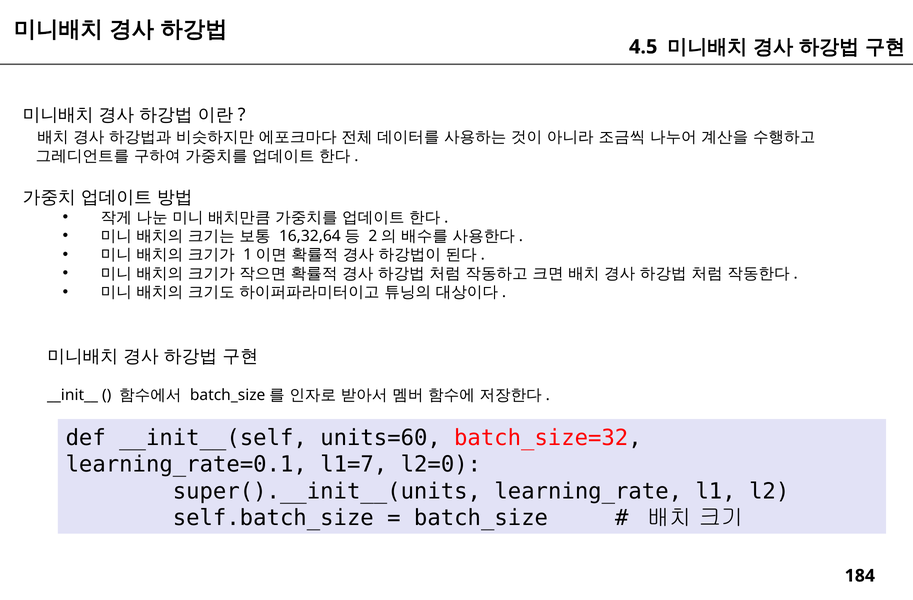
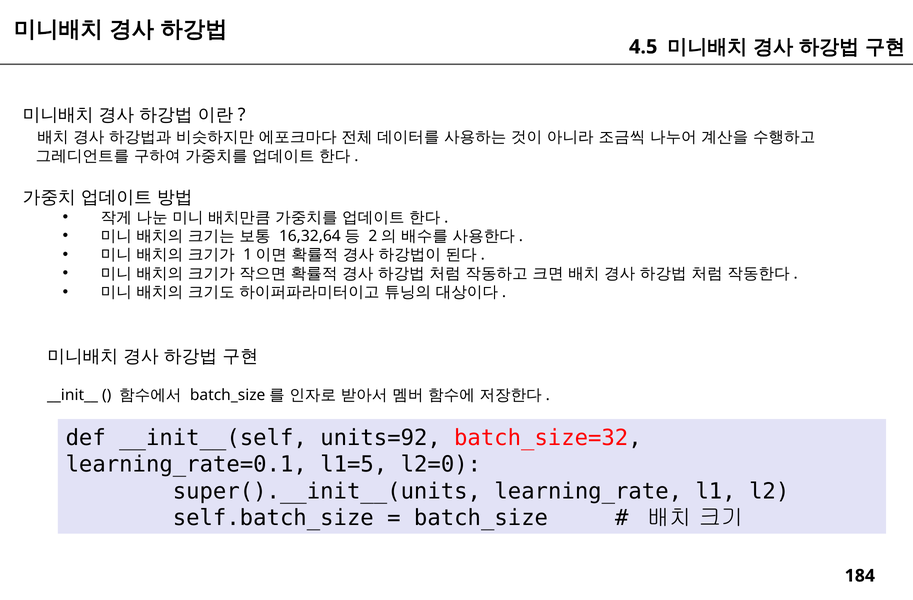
units=60: units=60 -> units=92 (381, 438)
l1=7: l1=7 -> l1=5 (354, 464)
